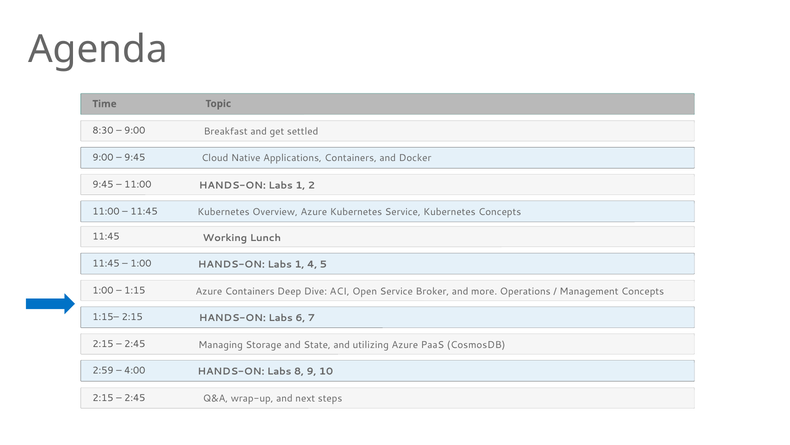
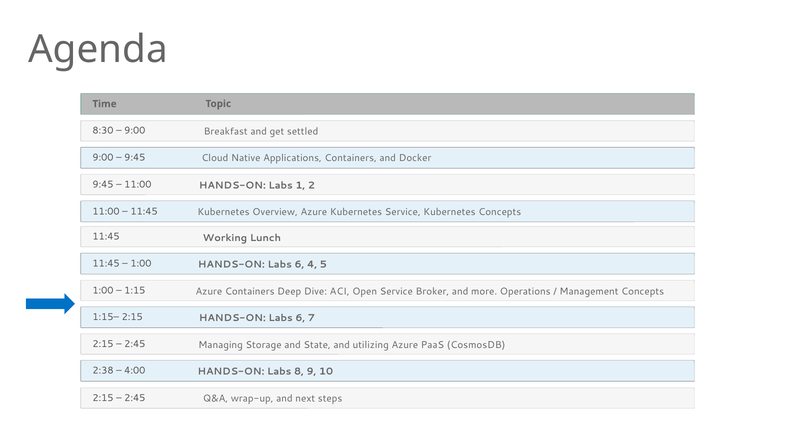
1: 1 -> 6 (299, 264)
2:59: 2:59 -> 2:38 (103, 370)
